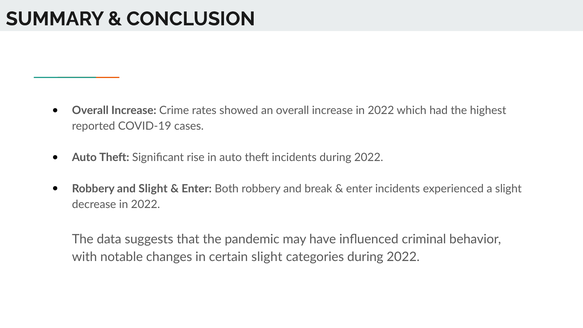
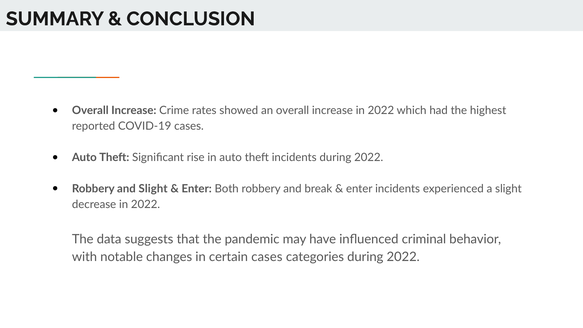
certain slight: slight -> cases (267, 257)
